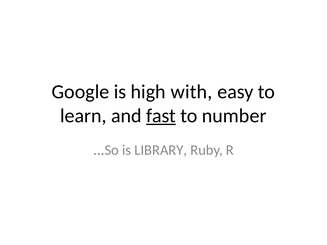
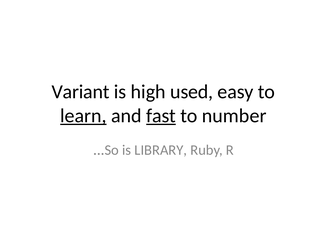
Google: Google -> Variant (81, 92)
with: with -> used (192, 92)
learn underline: none -> present (83, 116)
